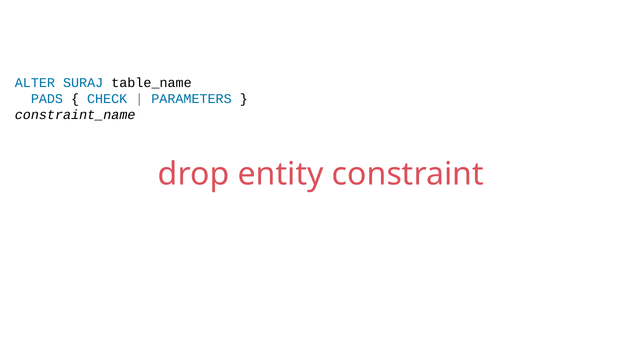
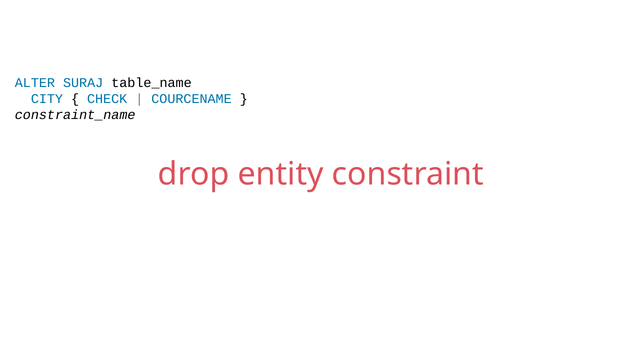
PADS: PADS -> CITY (47, 99)
PARAMETERS: PARAMETERS -> COURCENAME (191, 99)
